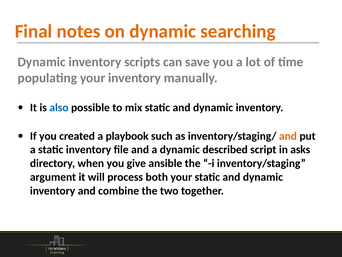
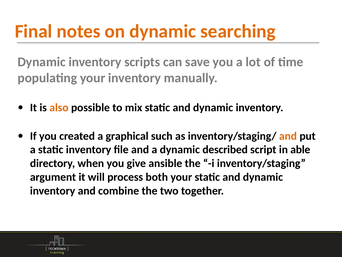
also colour: blue -> orange (59, 107)
playbook: playbook -> graphical (127, 136)
asks: asks -> able (300, 149)
